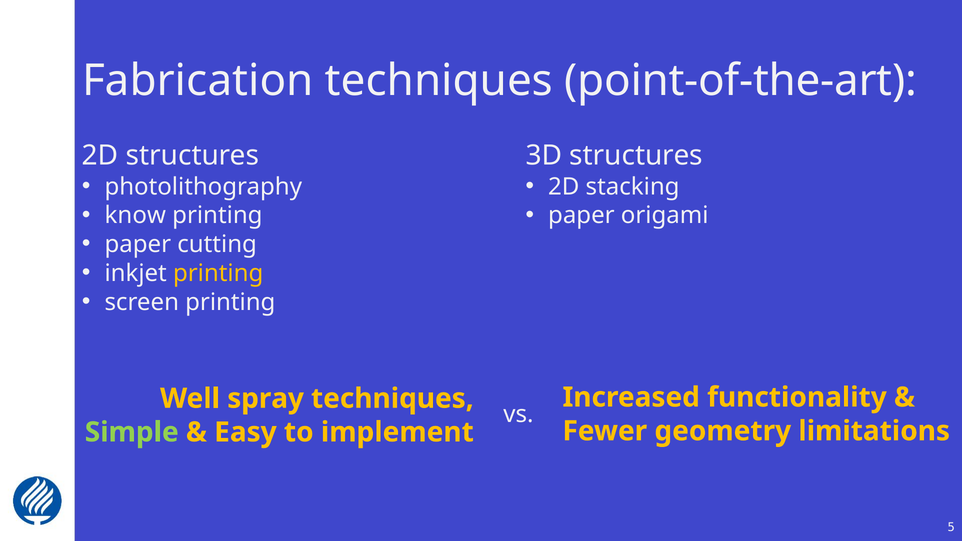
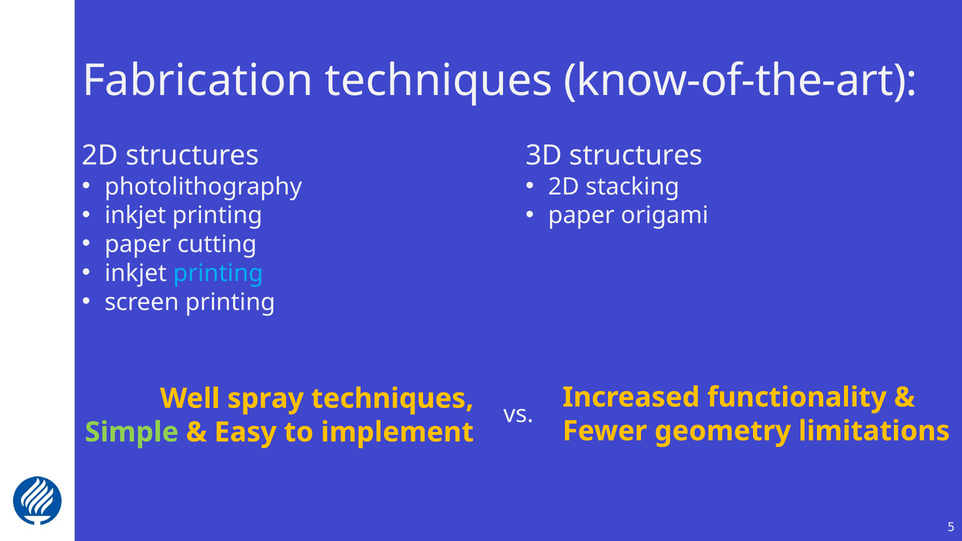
point-of-the-art: point-of-the-art -> know-of-the-art (741, 81)
know: know -> inkjet (135, 216)
printing colour: yellow -> light blue (218, 273)
